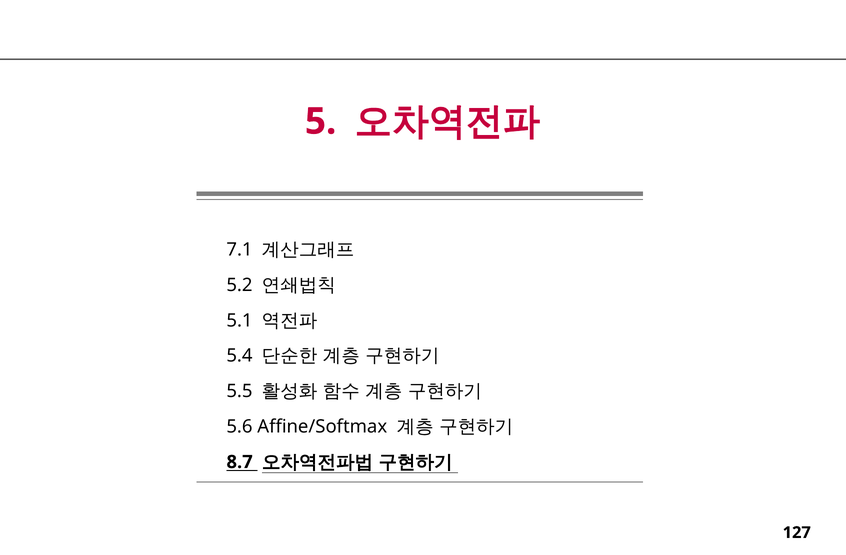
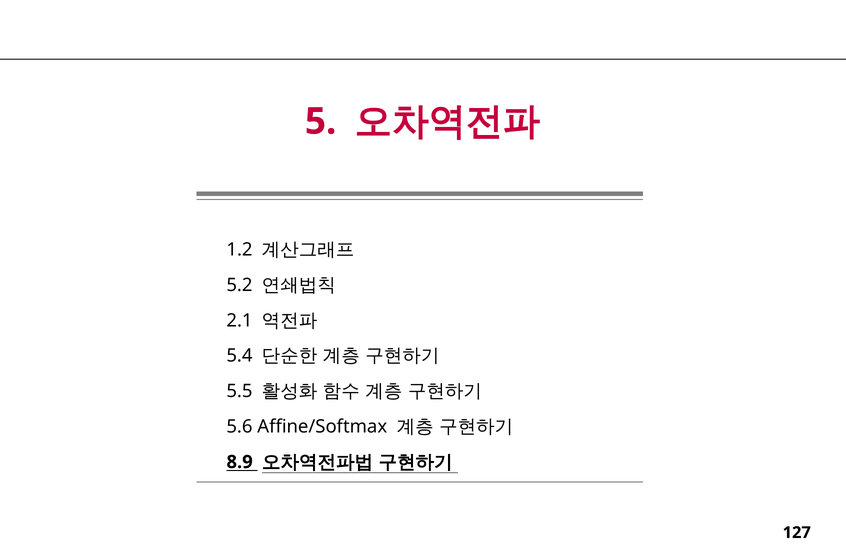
7.1: 7.1 -> 1.2 (240, 250)
5.1: 5.1 -> 2.1 (240, 321)
8.7: 8.7 -> 8.9 (240, 463)
